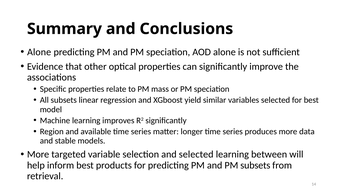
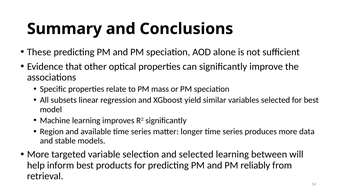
Alone: Alone -> These (39, 52)
PM subsets: subsets -> reliably (255, 165)
